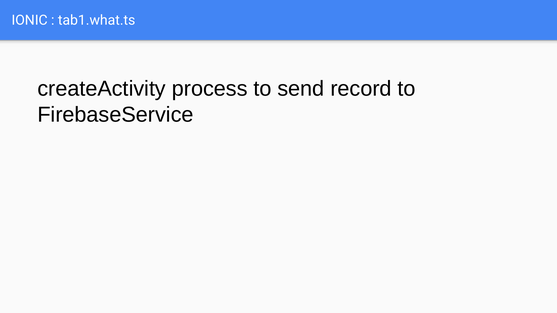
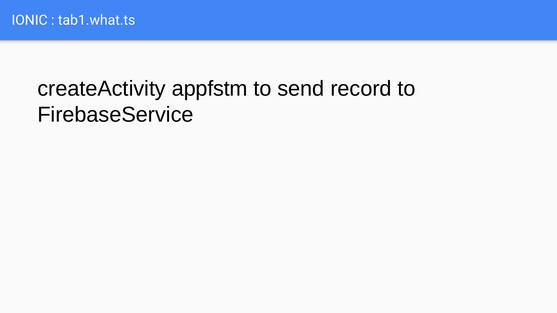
process: process -> appfstm (210, 89)
